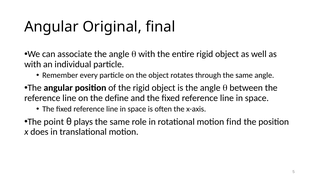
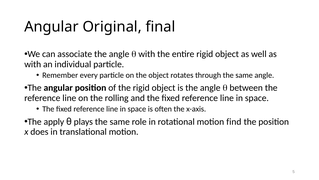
define: define -> rolling (117, 98)
point: point -> apply (54, 121)
